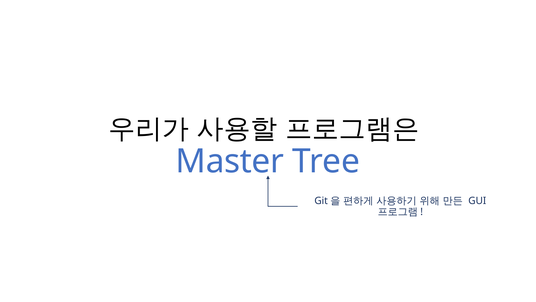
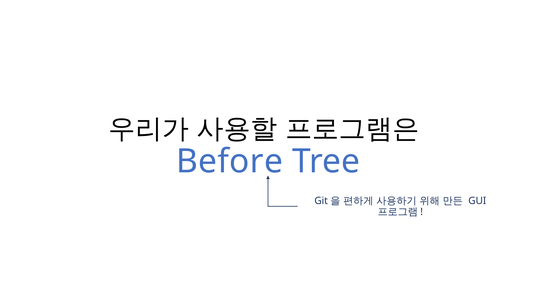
Master: Master -> Before (230, 161)
